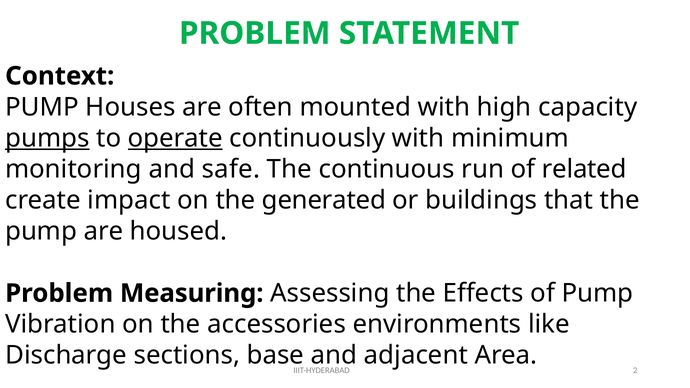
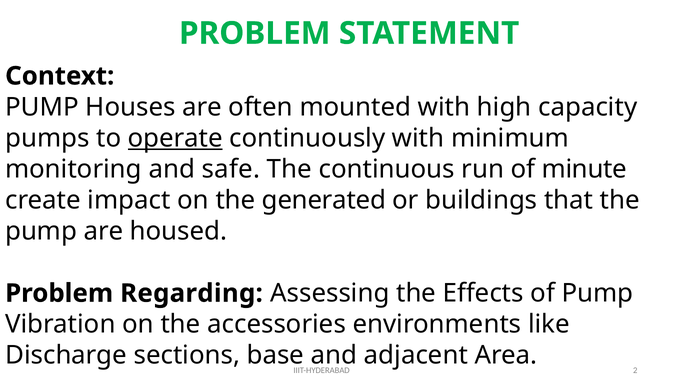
pumps underline: present -> none (47, 138)
related: related -> minute (584, 169)
Measuring: Measuring -> Regarding (191, 293)
